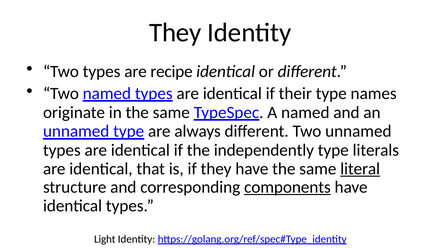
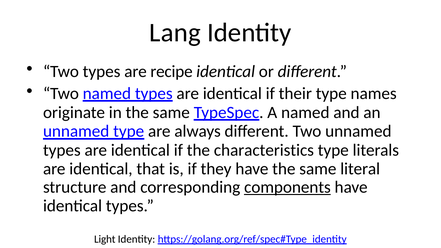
They: They -> Lang (175, 32)
independently: independently -> characteristics (264, 150)
literal underline: present -> none (360, 169)
